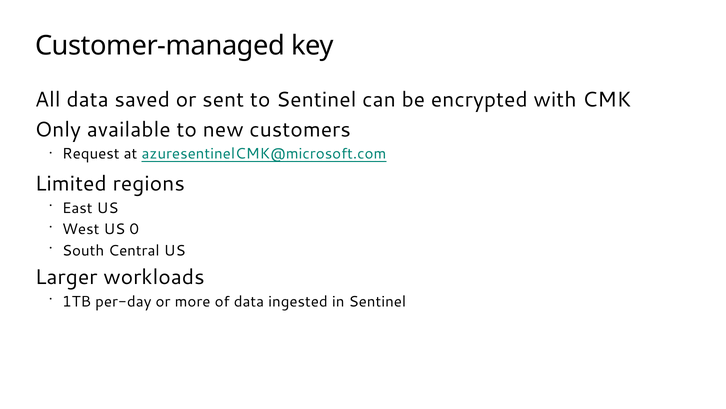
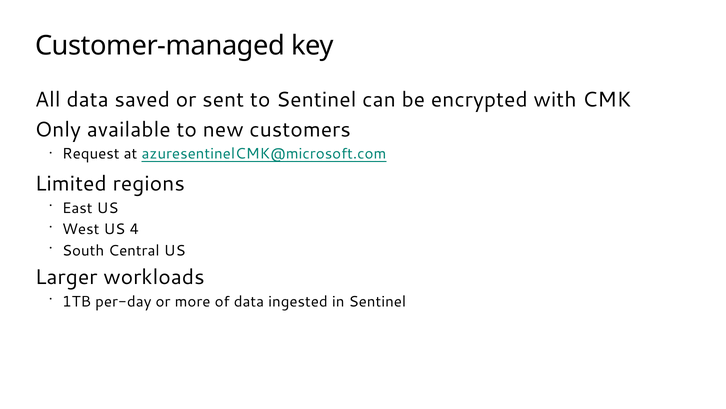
0: 0 -> 4 (134, 229)
